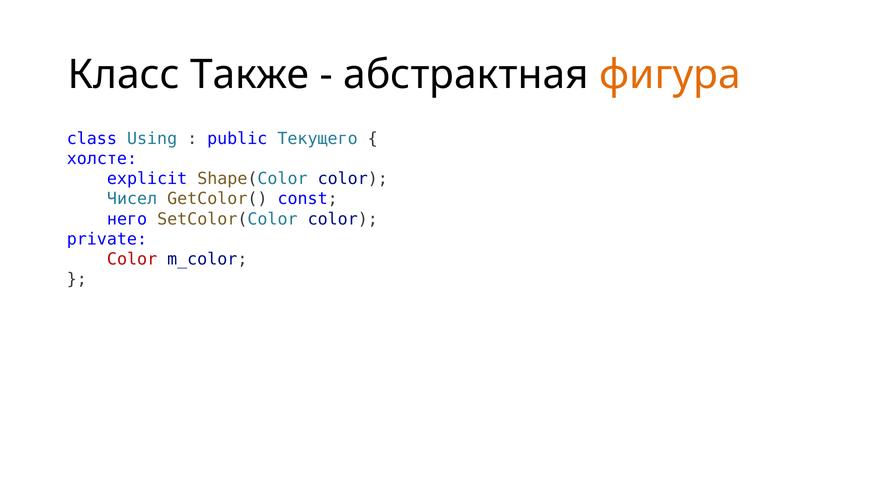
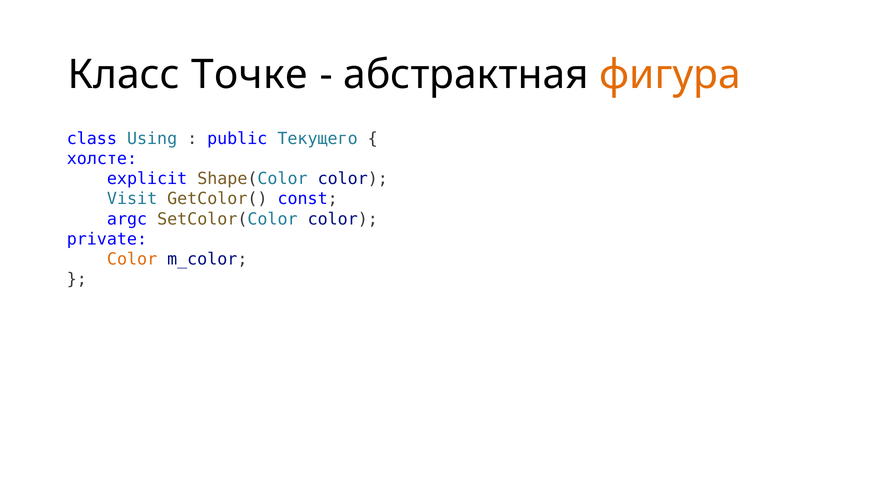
Также: Также -> Точке (249, 75)
Чисел: Чисел -> Visit (132, 199)
него: него -> argc (127, 219)
Color colour: red -> orange (132, 259)
